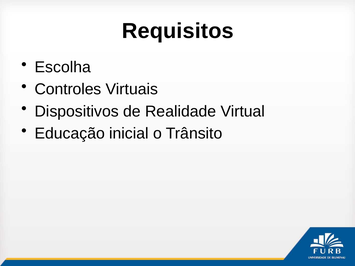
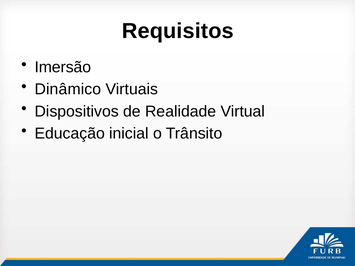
Escolha: Escolha -> Imersão (63, 67)
Controles: Controles -> Dinâmico (68, 89)
